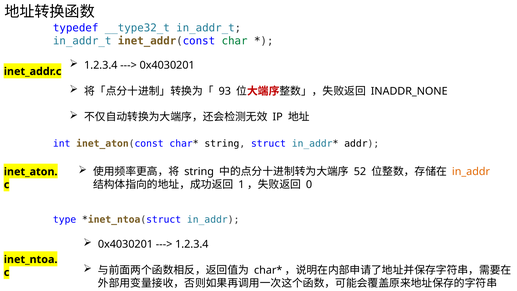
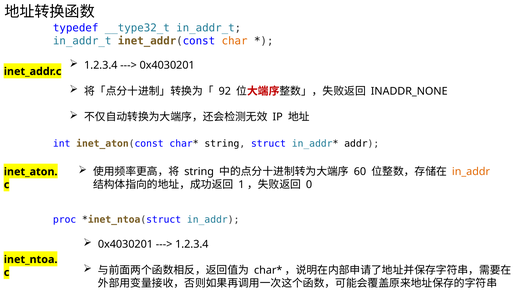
char colour: green -> orange (235, 41)
93: 93 -> 92 (225, 91)
52: 52 -> 60 (360, 172)
type: type -> proc (65, 220)
